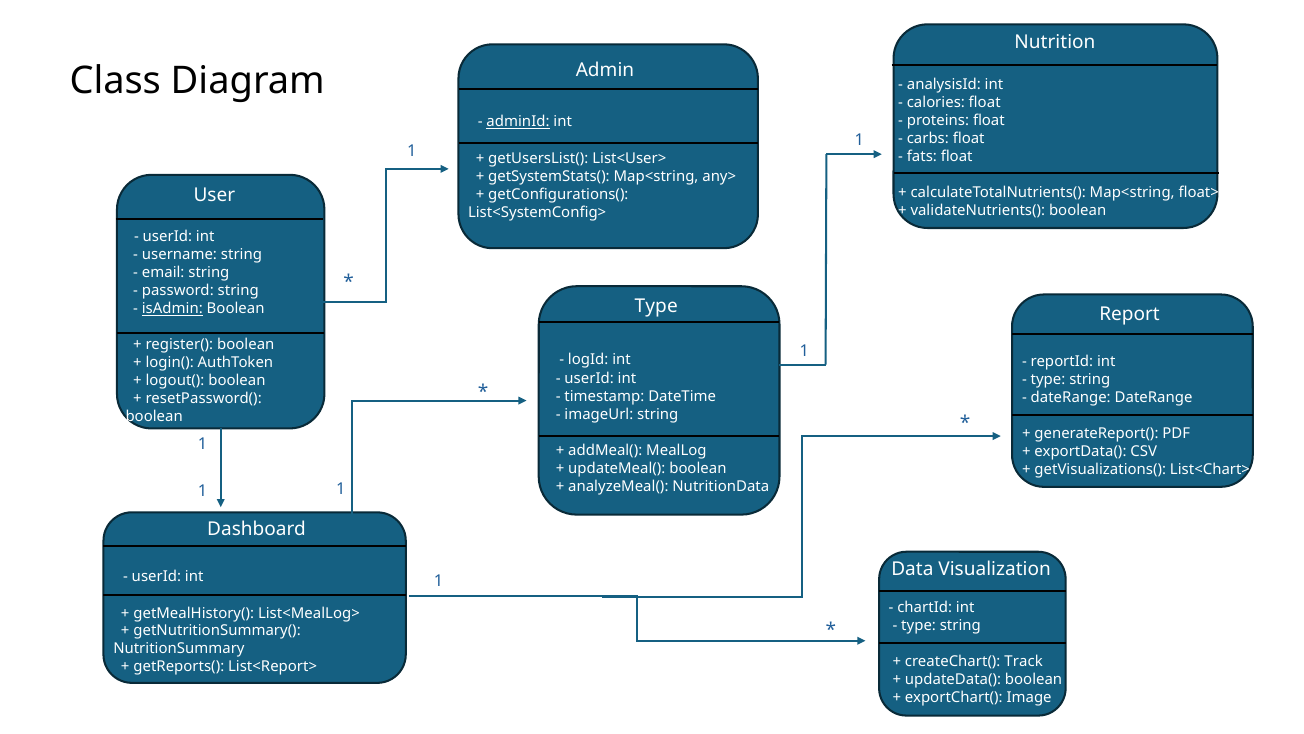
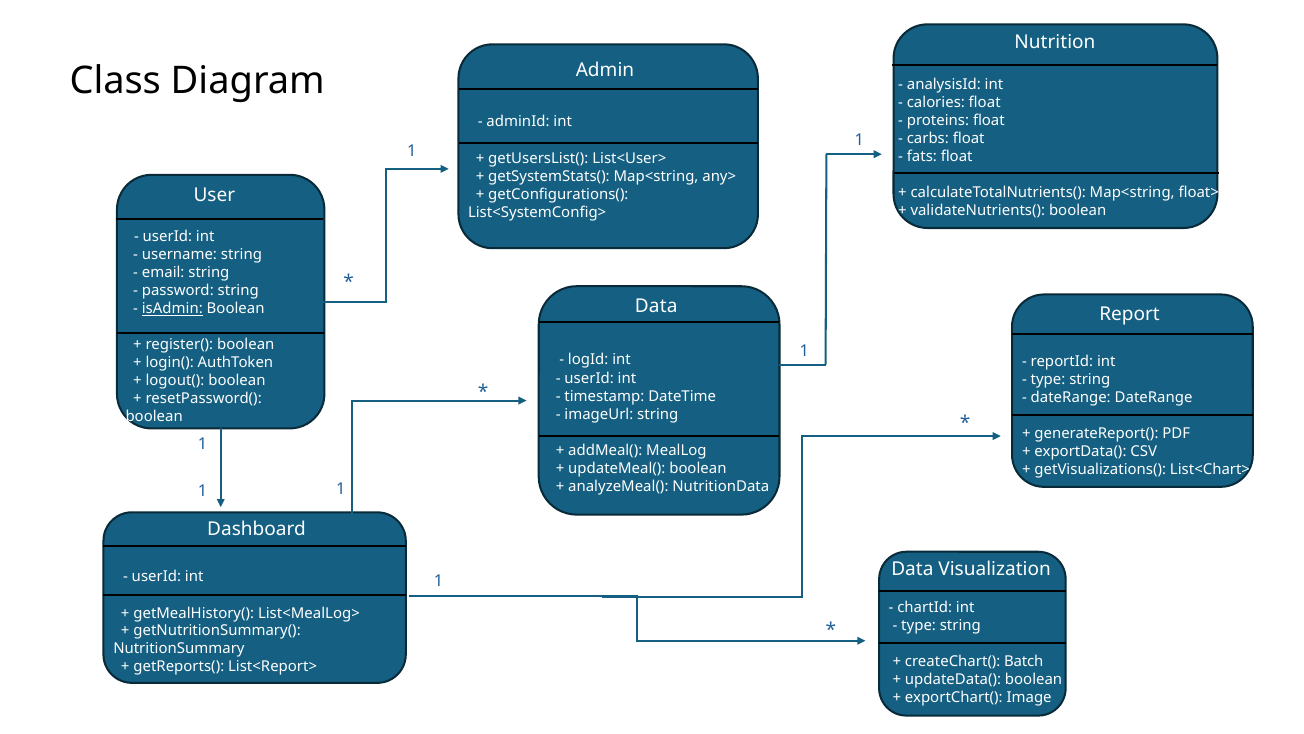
adminId underline: present -> none (518, 122)
Type: Type -> Data (656, 306)
Track: Track -> Batch (1024, 661)
